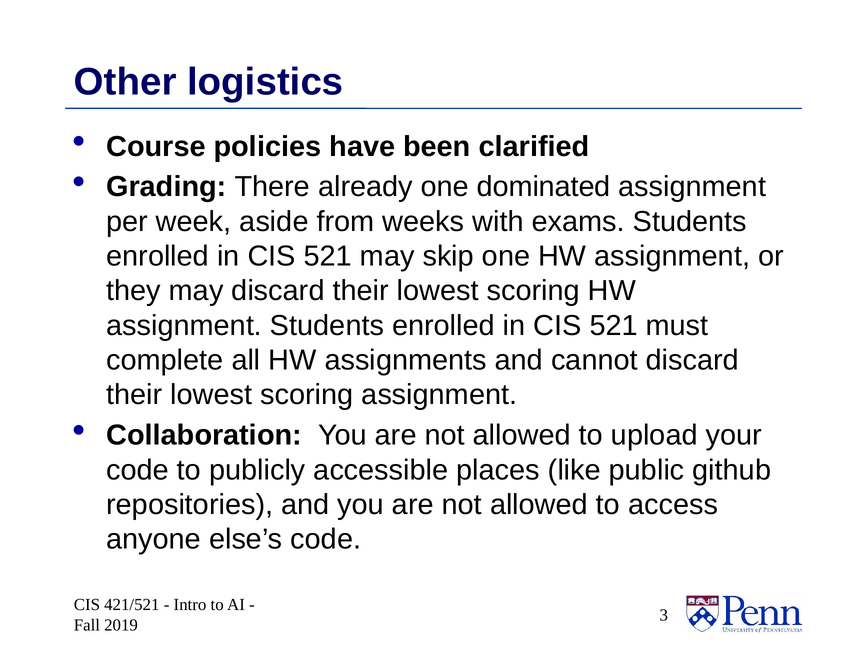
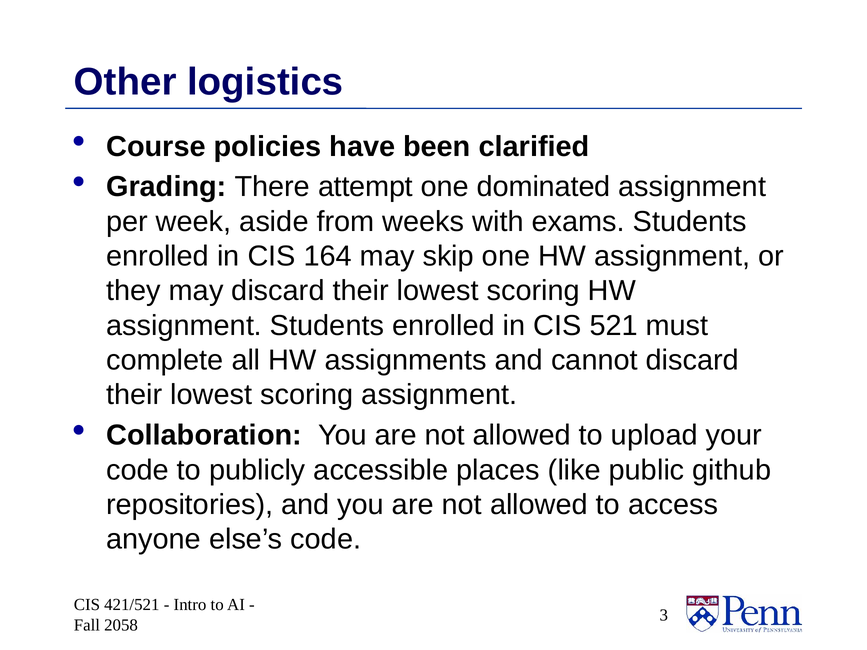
already: already -> attempt (366, 187)
521: 521 -> 164 (328, 256)
2019: 2019 -> 2058 (121, 625)
